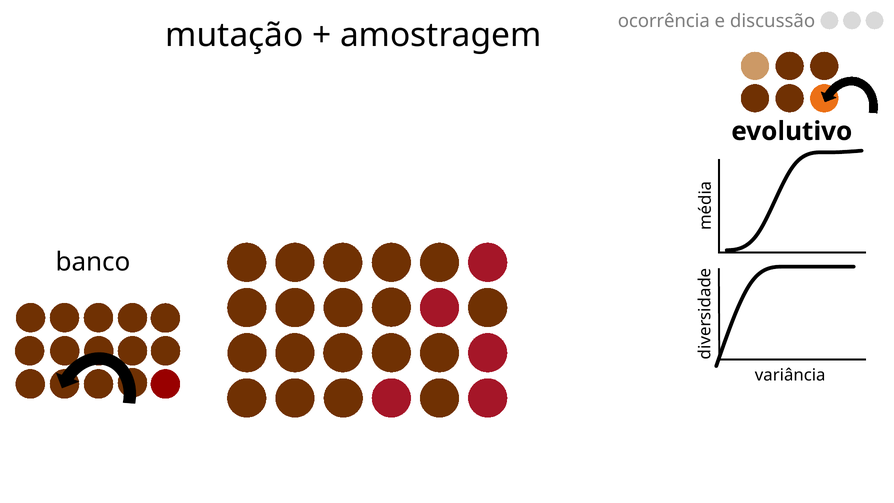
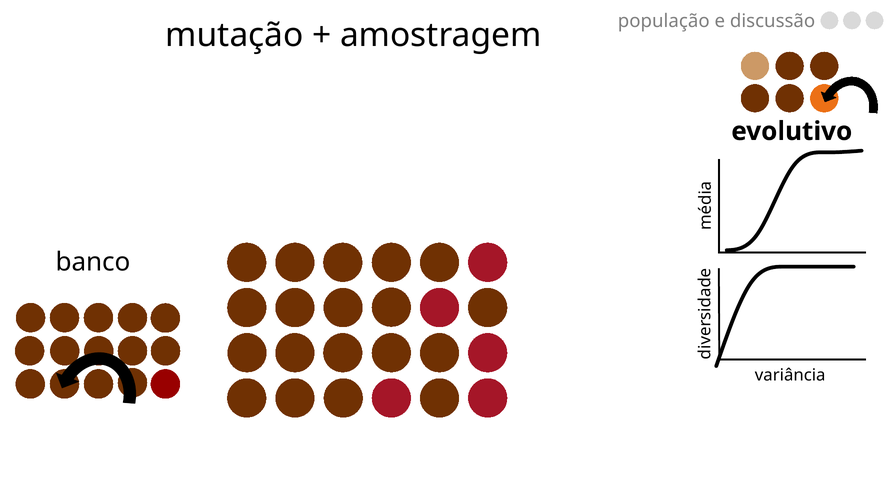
ocorrência: ocorrência -> população (664, 21)
